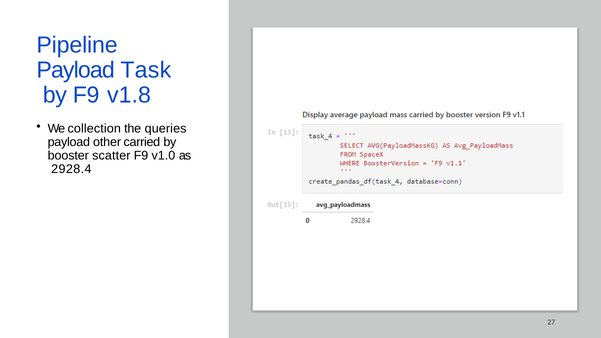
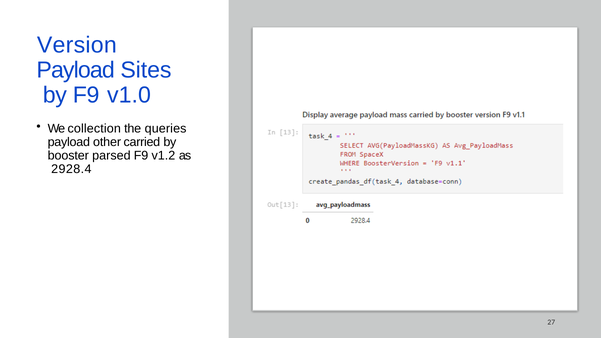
Pipeline: Pipeline -> Version (77, 45)
Task: Task -> Sites (146, 70)
v1.8: v1.8 -> v1.0 (129, 95)
scatter: scatter -> parsed (111, 156)
v1.0: v1.0 -> v1.2 (163, 156)
